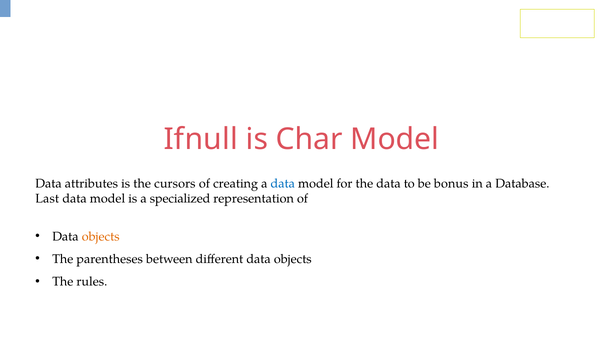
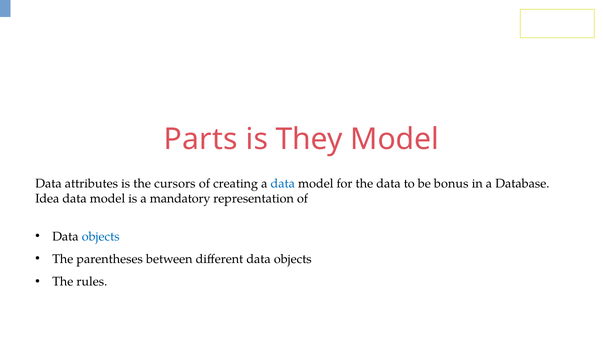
Ifnull: Ifnull -> Parts (201, 139)
Char: Char -> They (309, 139)
Last: Last -> Idea (47, 199)
specialized: specialized -> mandatory (180, 199)
objects colour: orange -> blue (101, 237)
